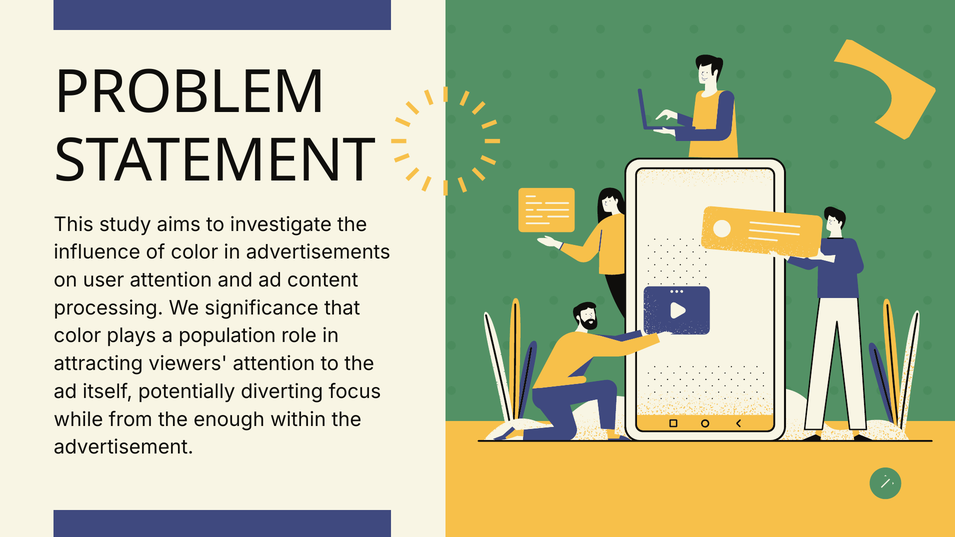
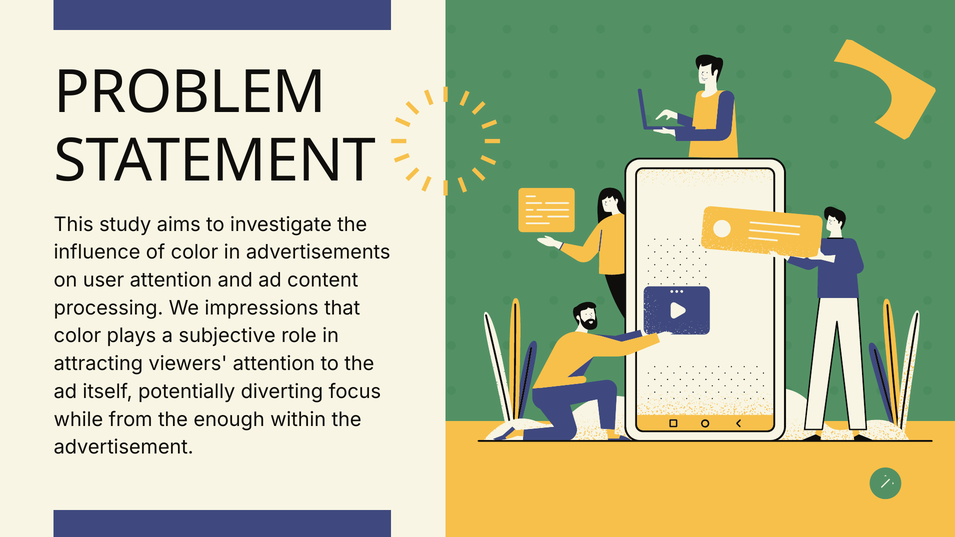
significance: significance -> impressions (262, 308)
population: population -> subjective (227, 336)
